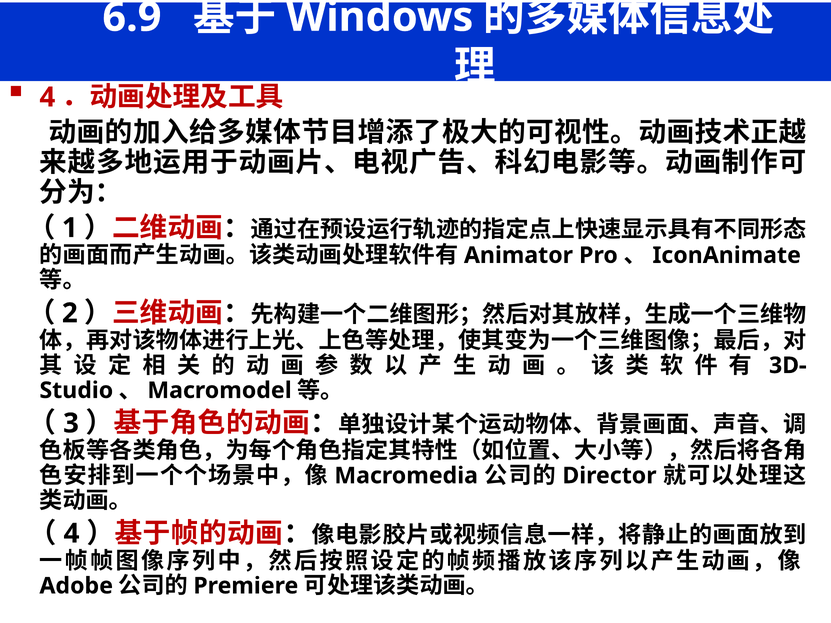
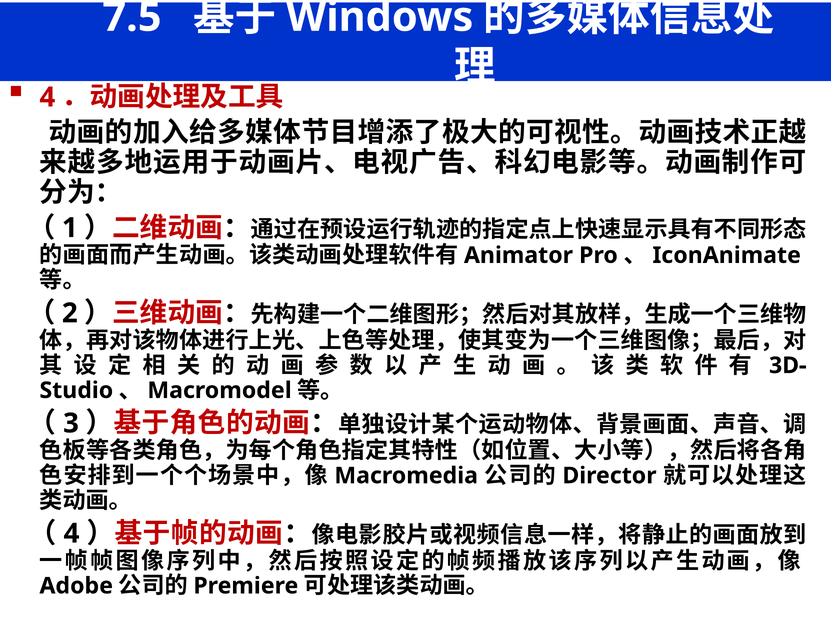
6.9: 6.9 -> 7.5 (132, 17)
